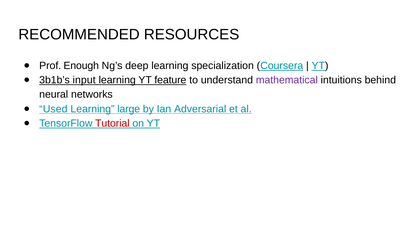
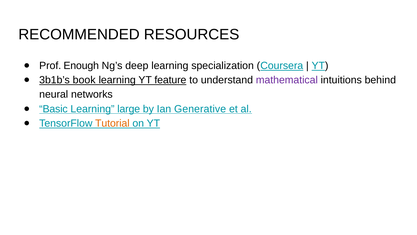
input: input -> book (84, 80)
Used: Used -> Basic (53, 109)
Adversarial: Adversarial -> Generative (200, 109)
Tutorial colour: red -> orange (112, 123)
